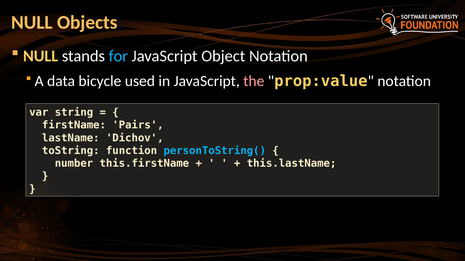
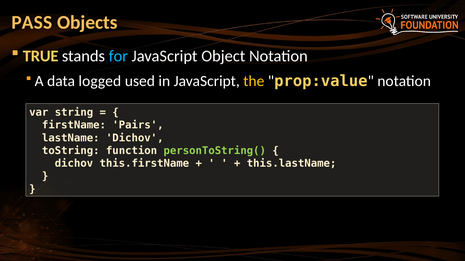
NULL: NULL -> PASS (32, 23)
NULL: NULL -> TRUE (41, 56)
bicycle: bicycle -> logged (100, 81)
the colour: pink -> yellow (254, 81)
personToString( colour: light blue -> light green (215, 151)
number: number -> dichov (74, 164)
